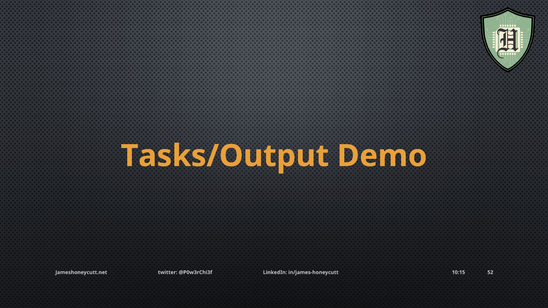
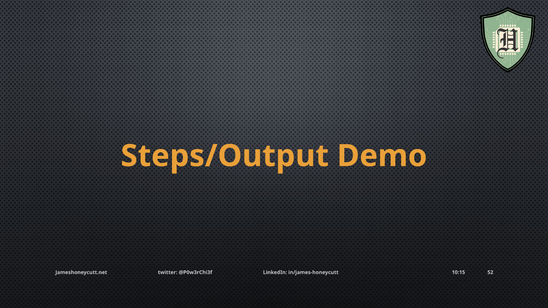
Tasks/Output: Tasks/Output -> Steps/Output (225, 156)
